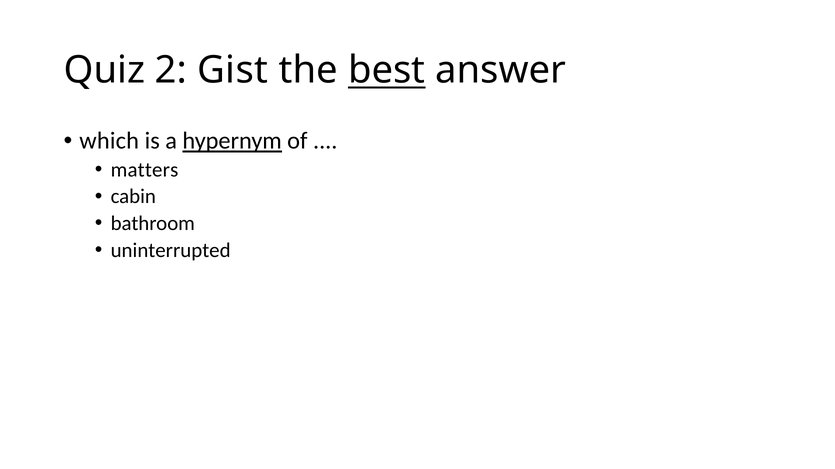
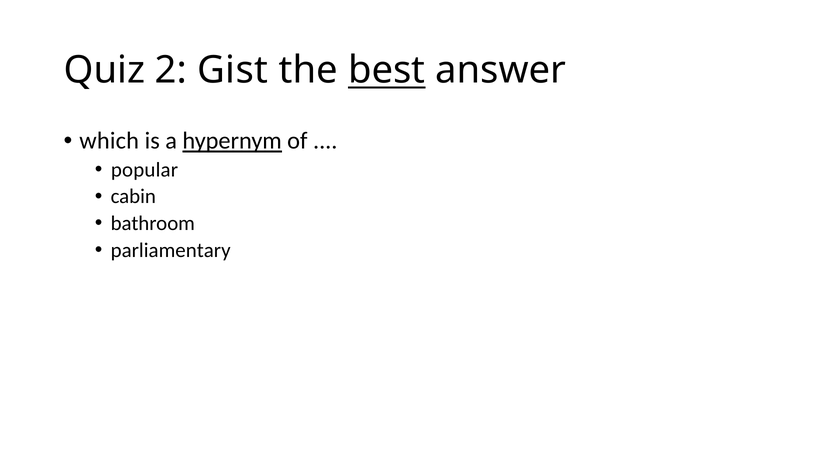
matters: matters -> popular (145, 170)
uninterrupted: uninterrupted -> parliamentary (171, 251)
